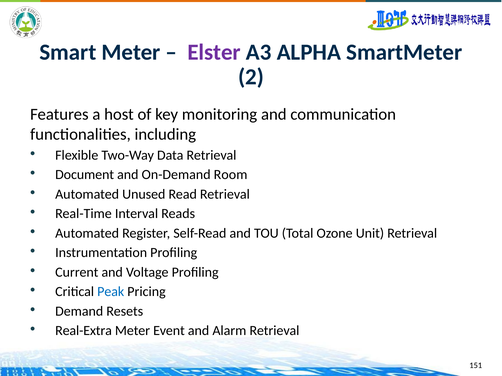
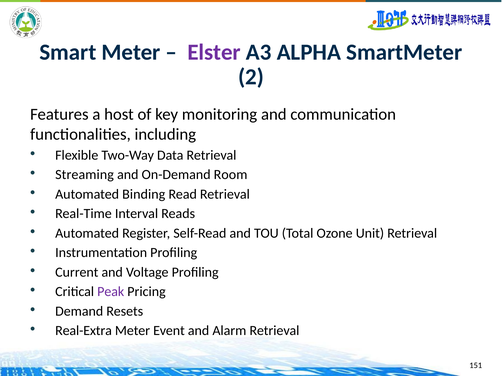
Document: Document -> Streaming (85, 175)
Unused: Unused -> Binding (144, 194)
Peak colour: blue -> purple (111, 292)
